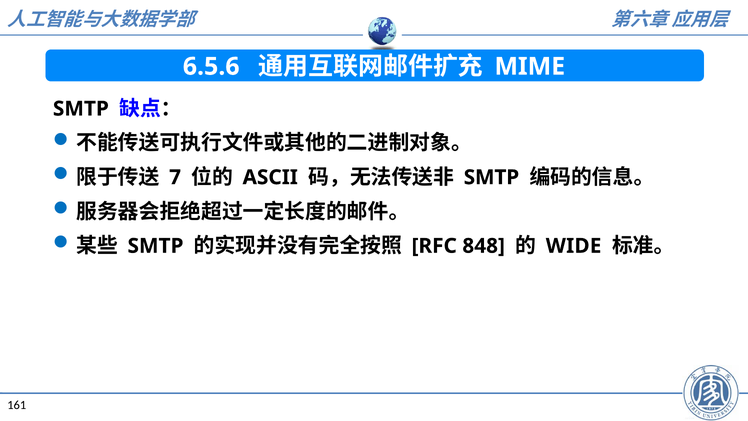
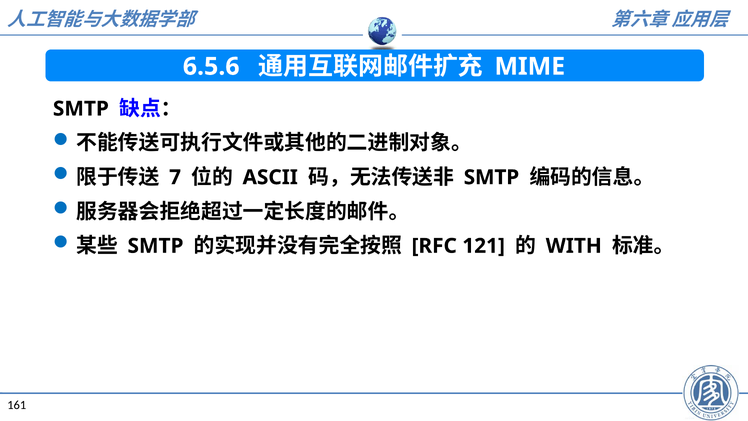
848: 848 -> 121 (484, 246)
WIDE: WIDE -> WITH (574, 246)
